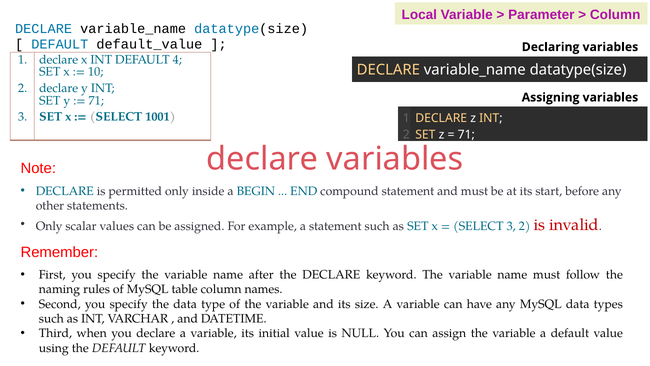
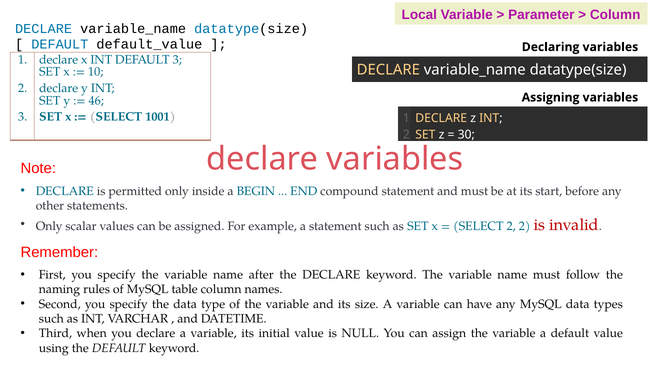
DEFAULT 4: 4 -> 3 (177, 60)
71: 71 -> 46 (96, 100)
71: 71 -> 30 (466, 134)
SELECT 3: 3 -> 2 (511, 226)
